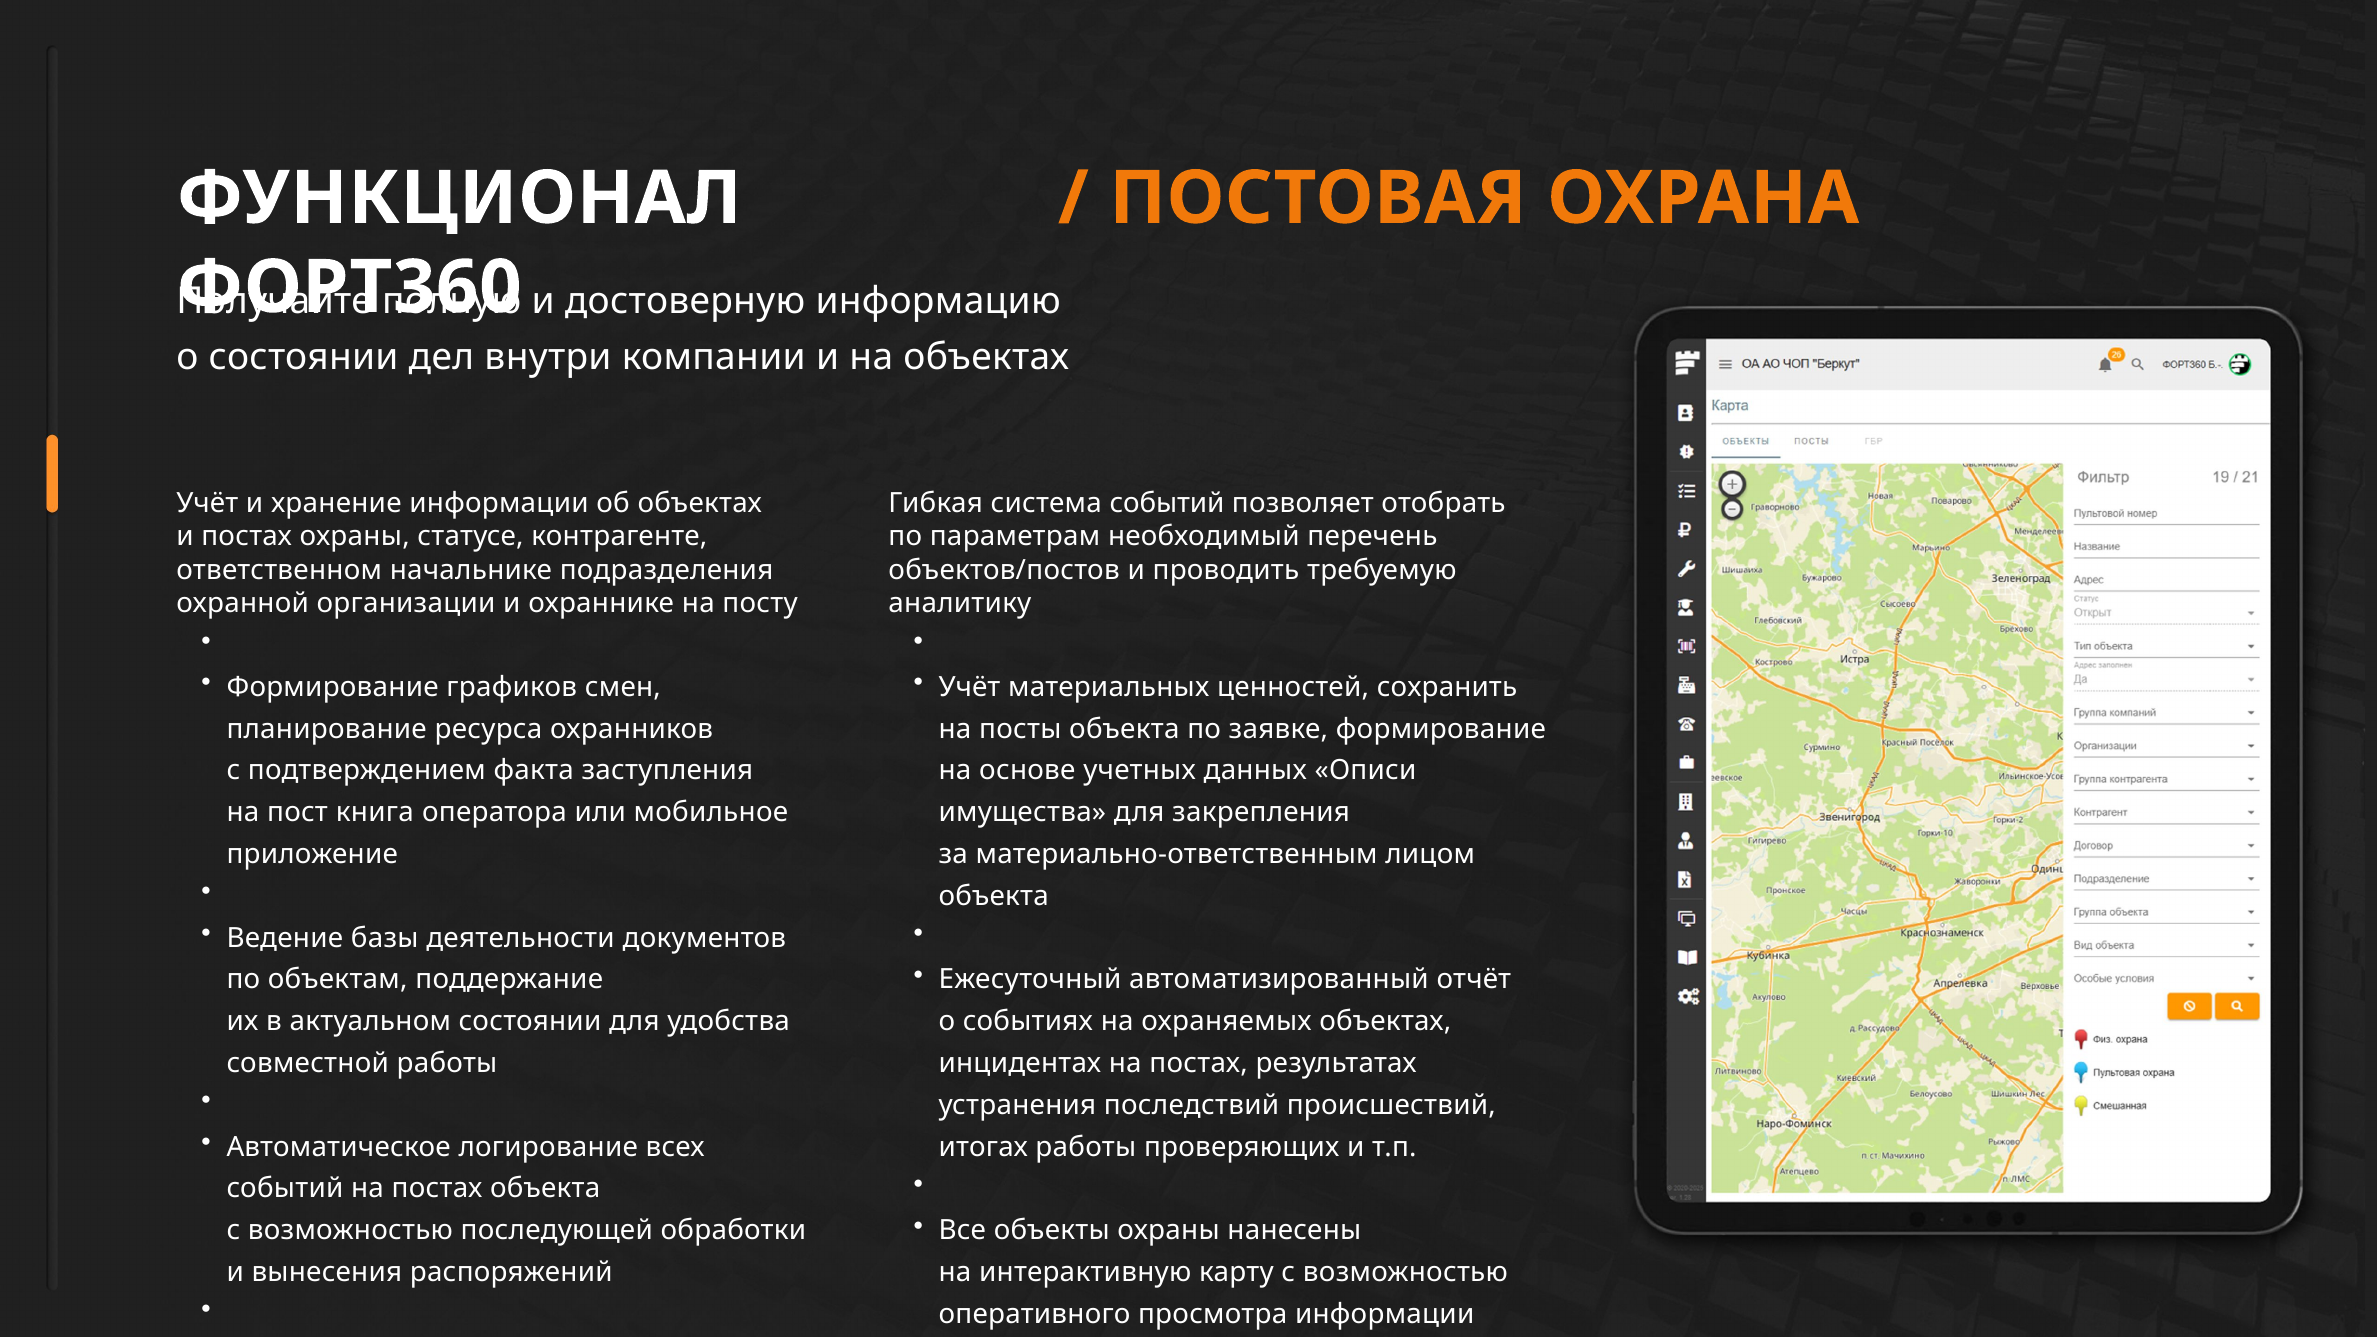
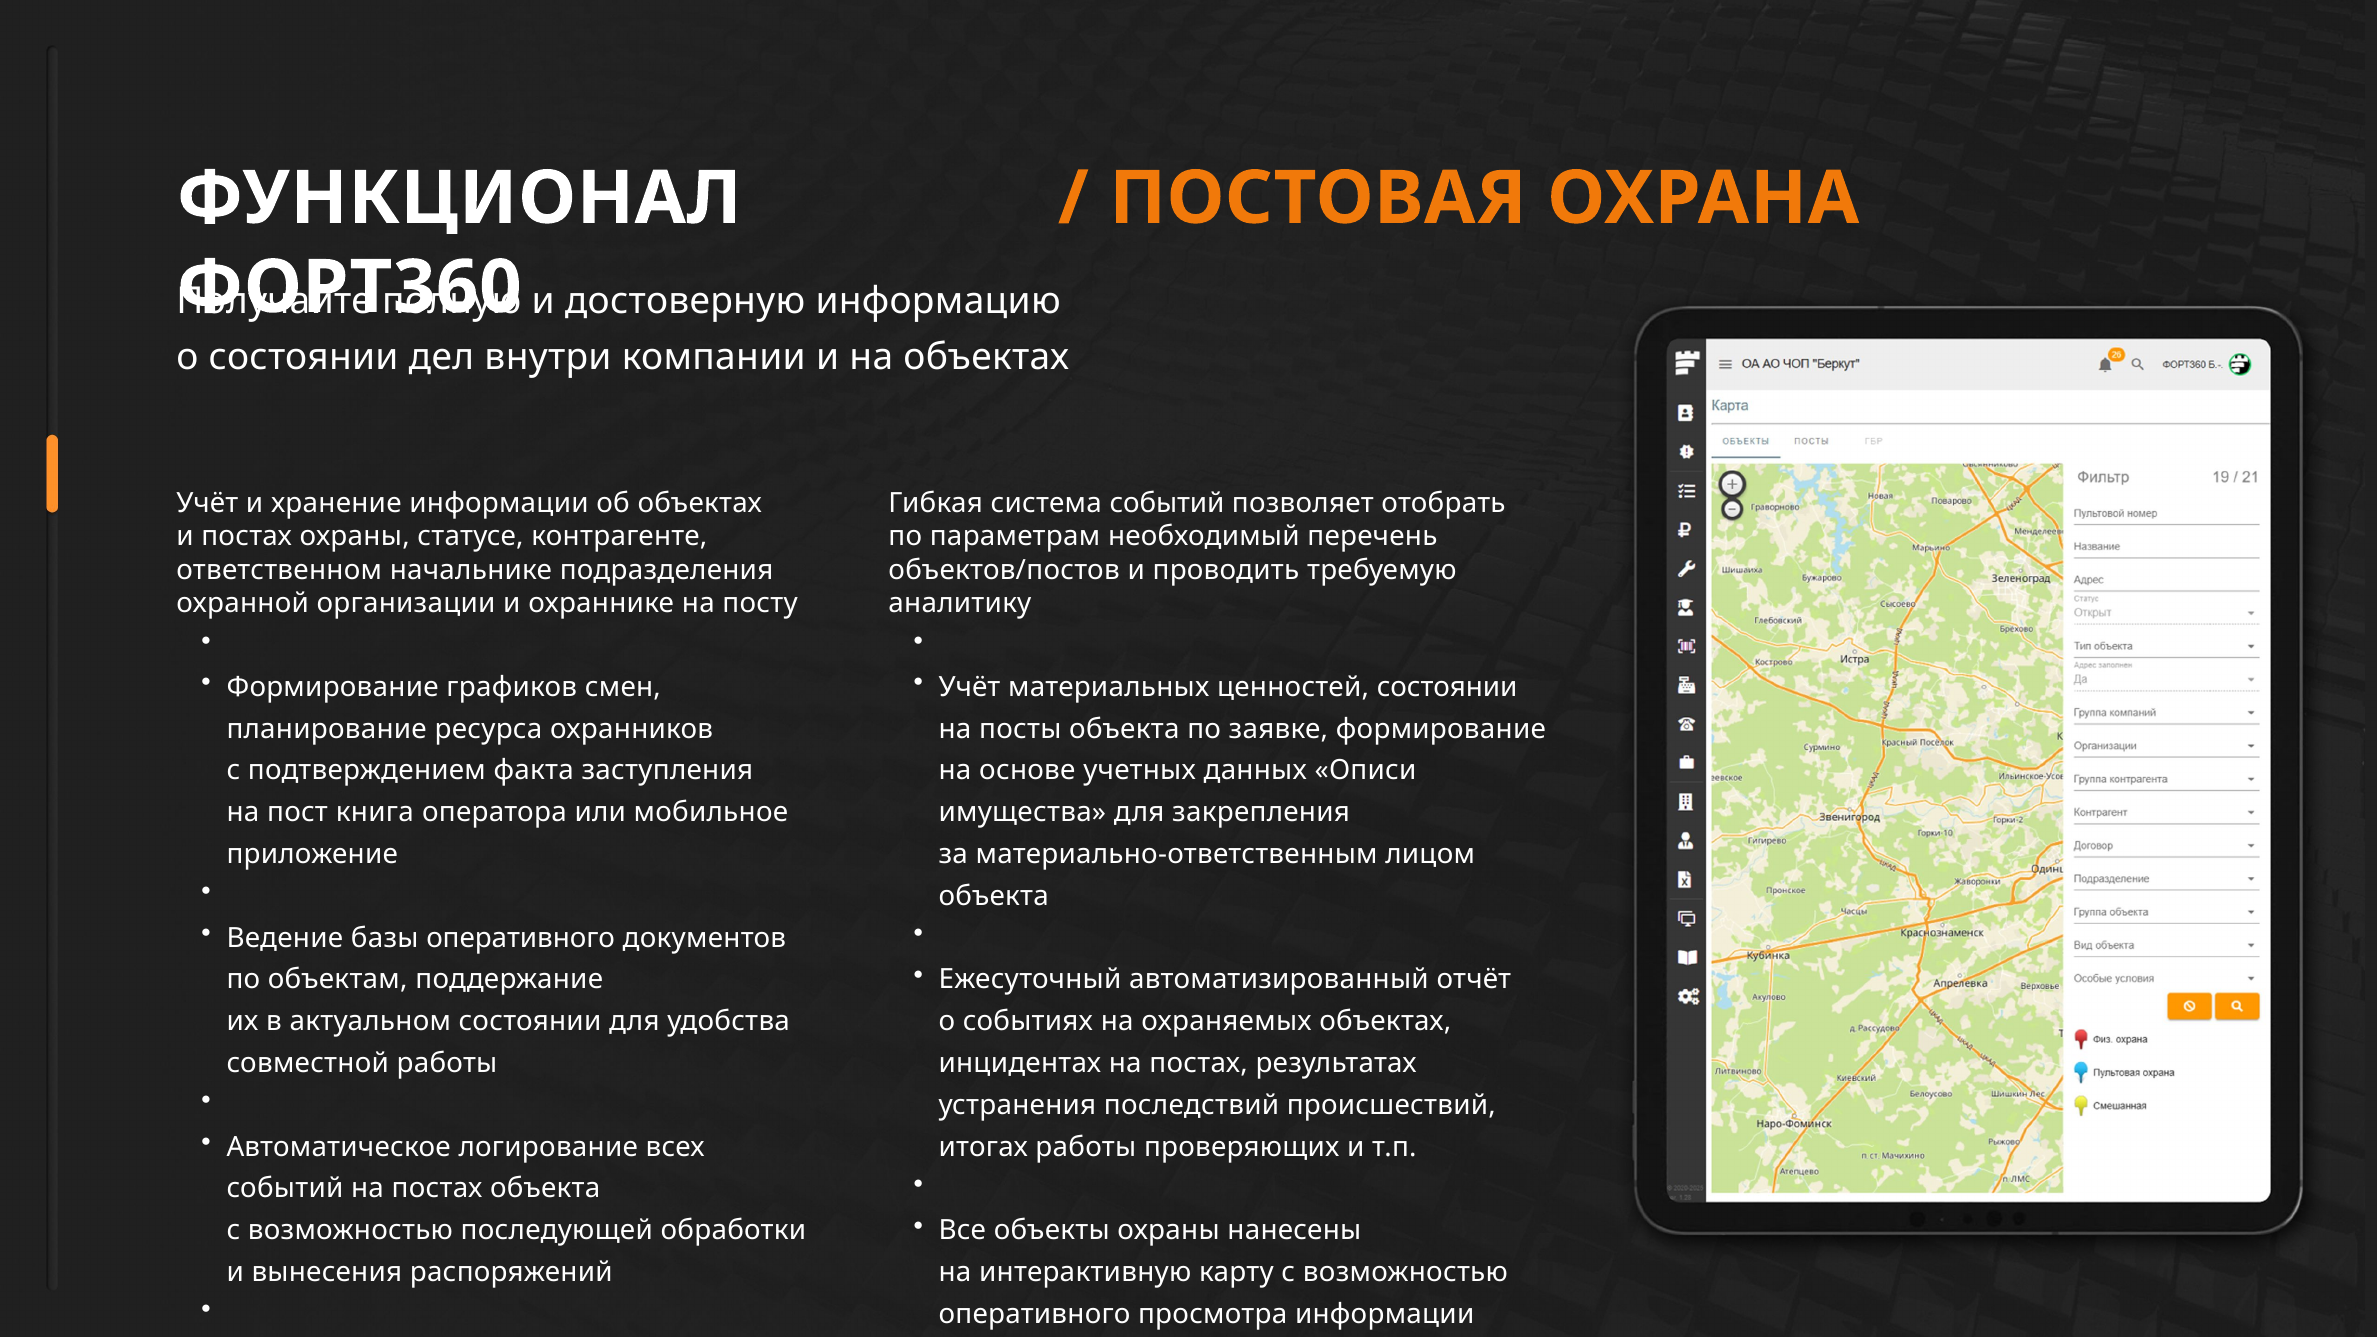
ценностей сохранить: сохранить -> состоянии (1447, 687)
базы деятельности: деятельности -> оперативного (521, 938)
